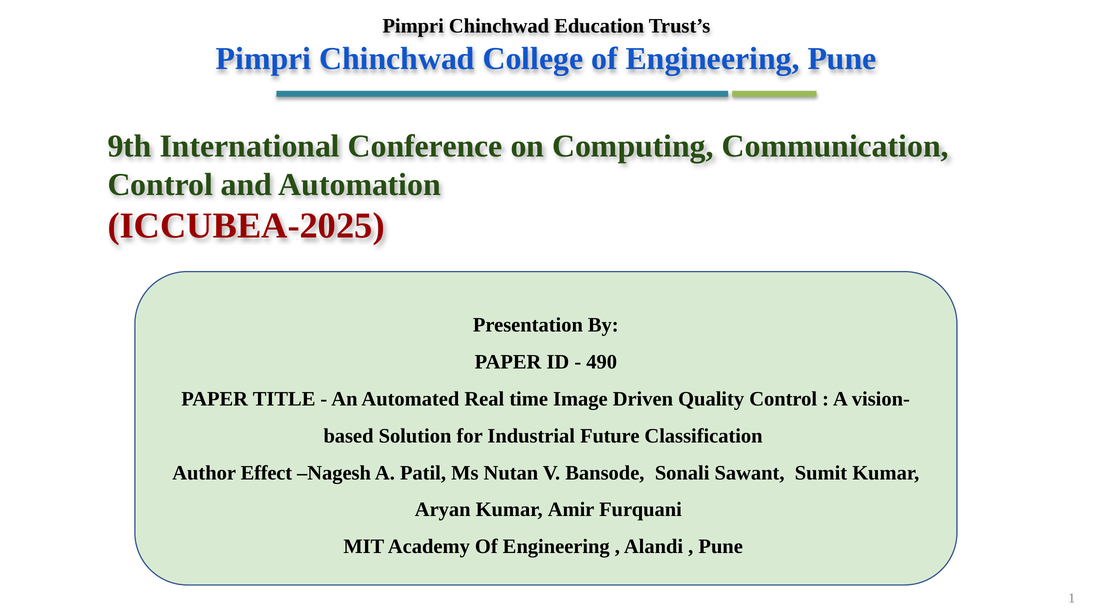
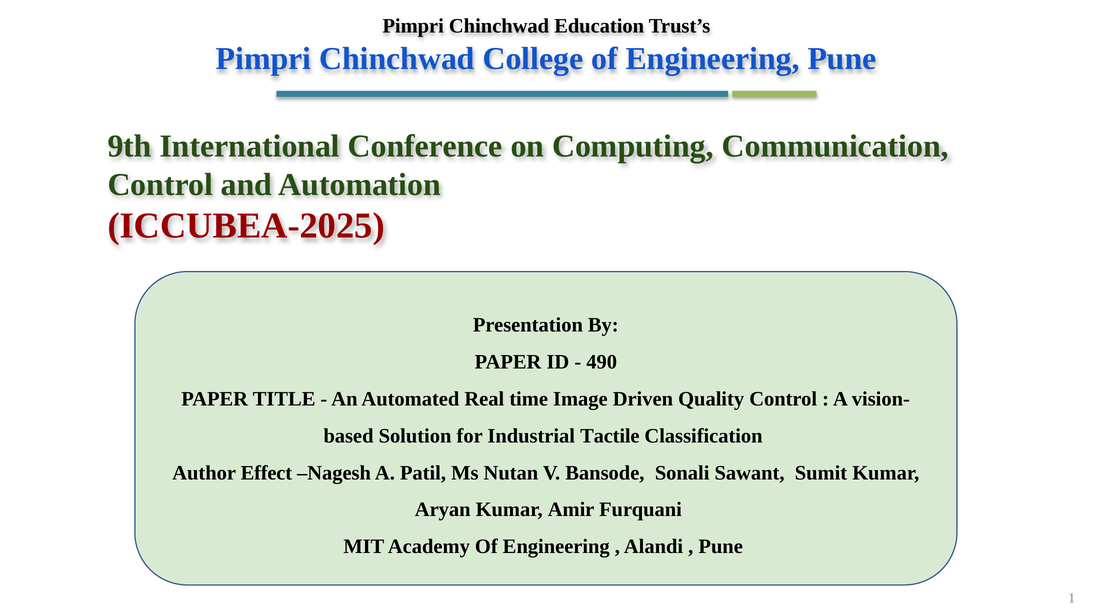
Future: Future -> Tactile (610, 436)
